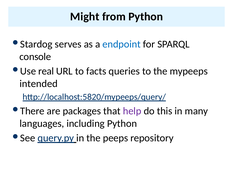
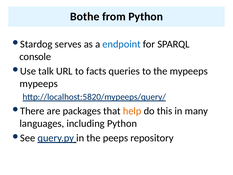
Might: Might -> Bothe (85, 17)
real: real -> talk (46, 71)
intended: intended -> mypeeps (39, 83)
help colour: purple -> orange (132, 111)
